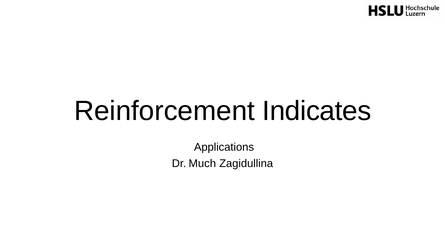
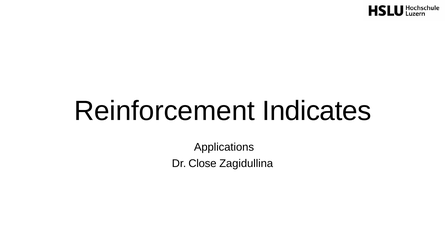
Much: Much -> Close (202, 164)
